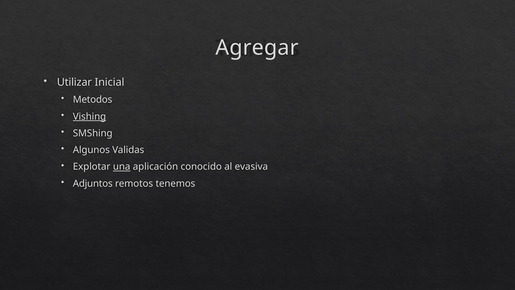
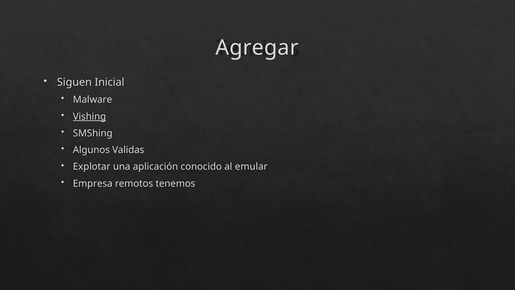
Utilizar: Utilizar -> Siguen (74, 82)
Metodos: Metodos -> Malware (92, 100)
una underline: present -> none (122, 167)
evasiva: evasiva -> emular (251, 167)
Adjuntos: Adjuntos -> Empresa (93, 183)
